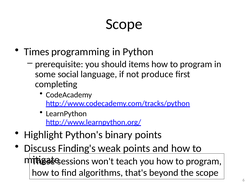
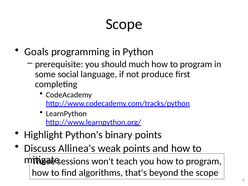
Times: Times -> Goals (37, 52)
items: items -> much (139, 64)
Finding's: Finding's -> Allinea's (77, 148)
